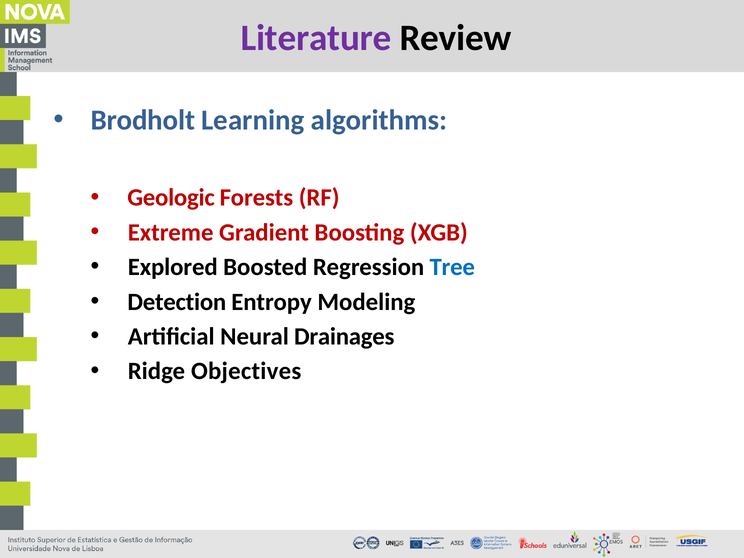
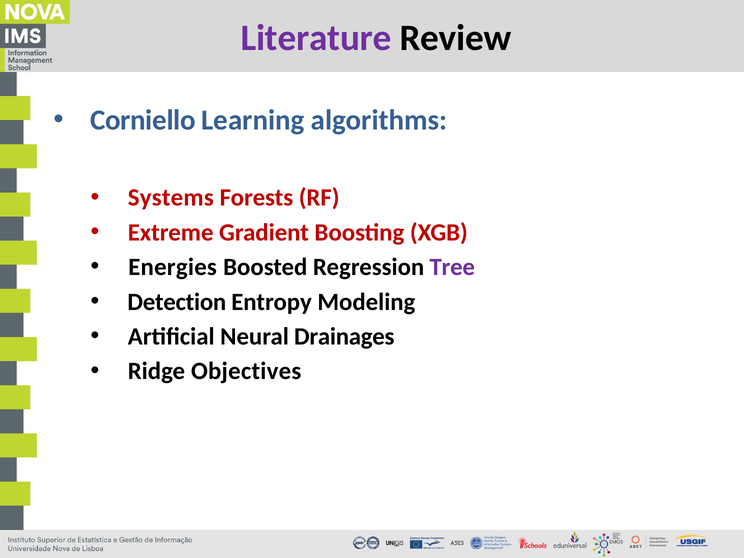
Brodholt: Brodholt -> Corniello (143, 120)
Geologic: Geologic -> Systems (171, 198)
Explored: Explored -> Energies (173, 267)
Tree colour: blue -> purple (452, 267)
